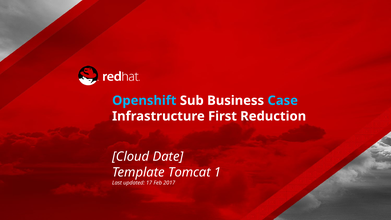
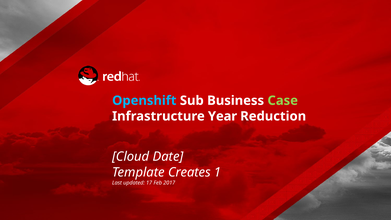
Case colour: light blue -> light green (283, 101)
First: First -> Year (223, 116)
Tomcat: Tomcat -> Creates (189, 172)
